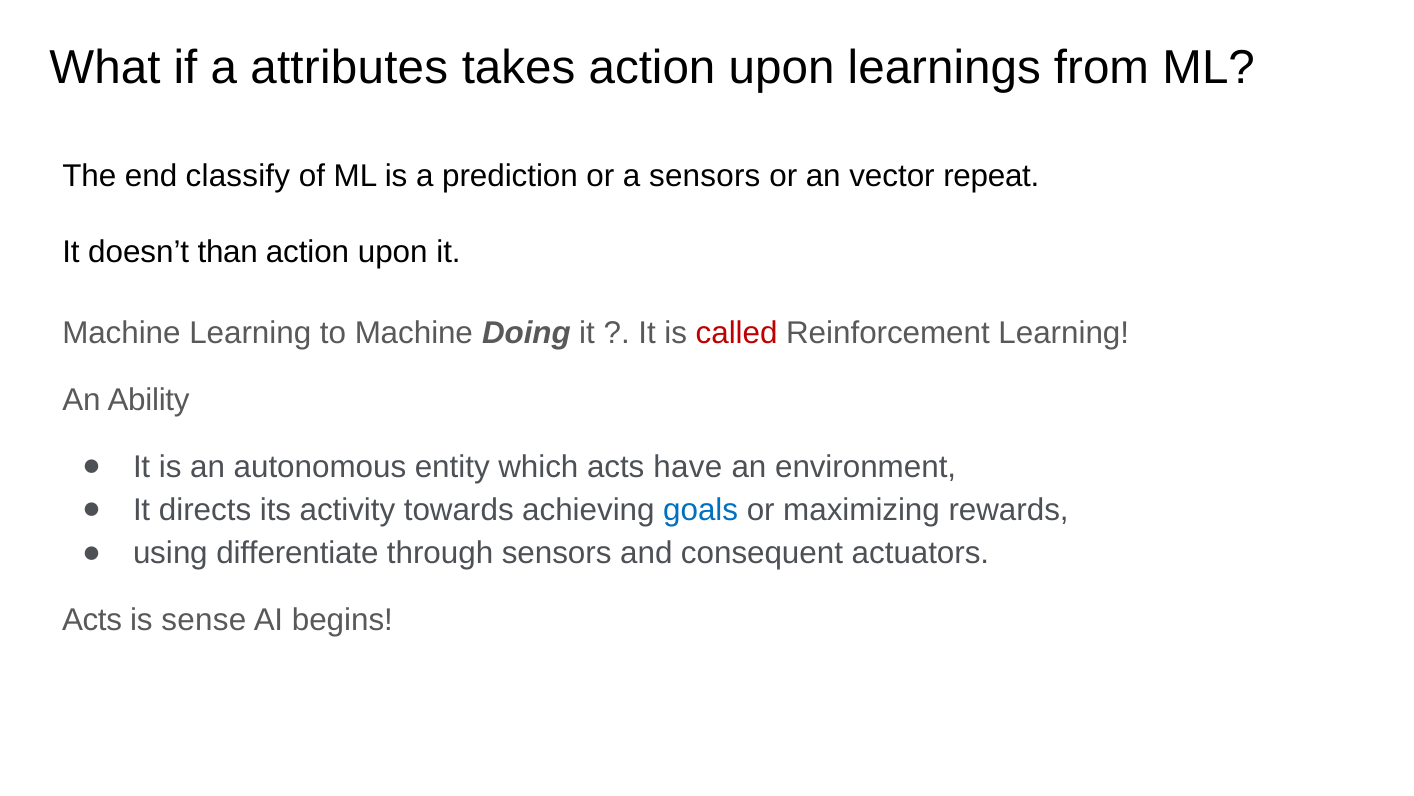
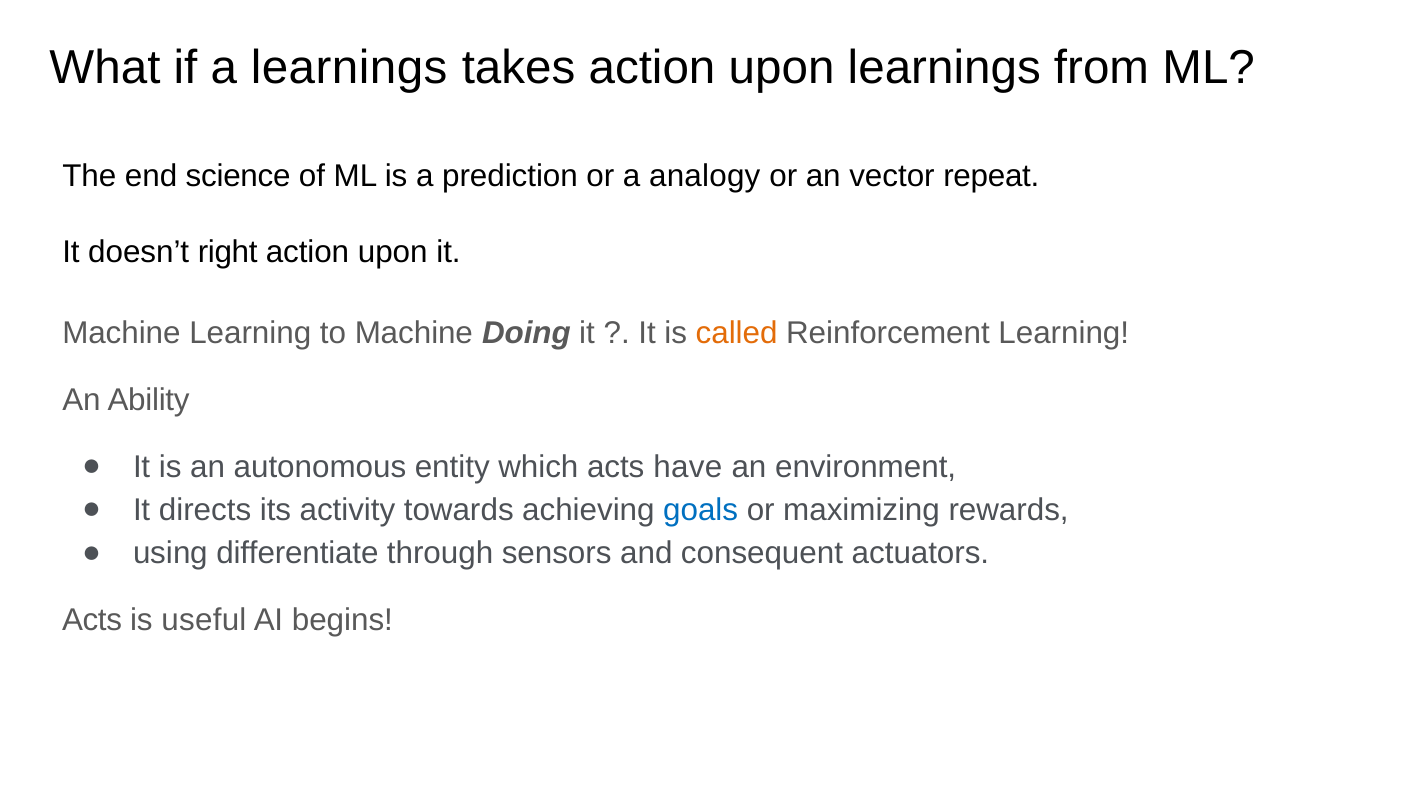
a attributes: attributes -> learnings (349, 68)
classify: classify -> science (238, 176)
a sensors: sensors -> analogy (705, 176)
than: than -> right (228, 252)
called colour: red -> orange (737, 333)
sense: sense -> useful (204, 620)
